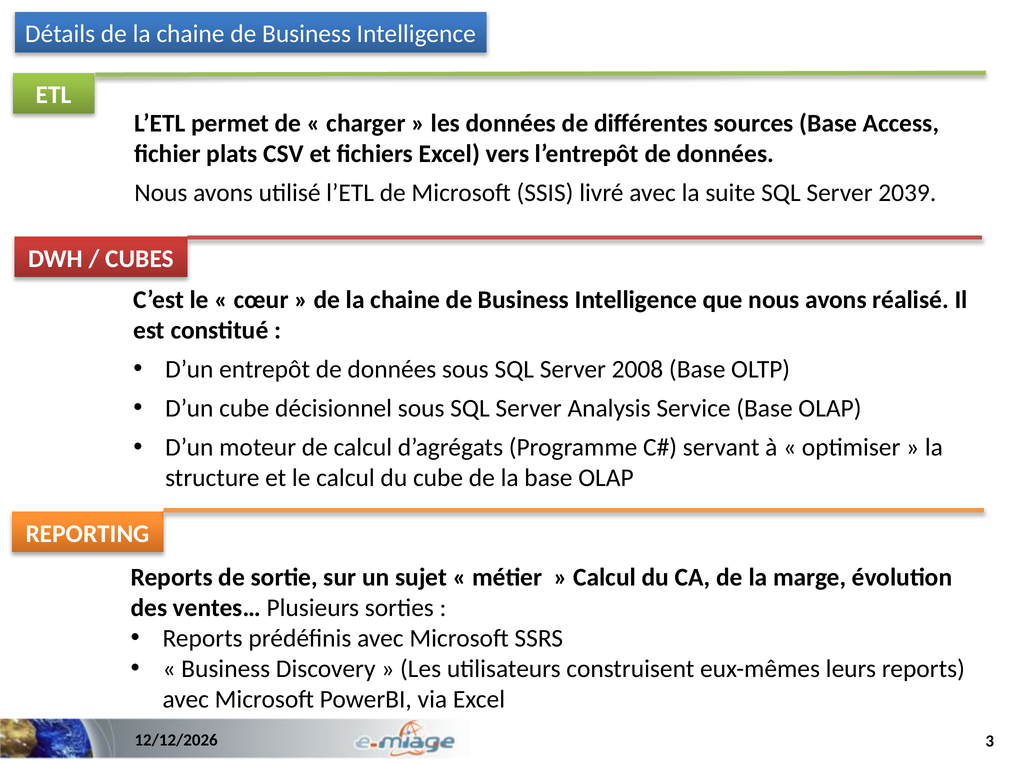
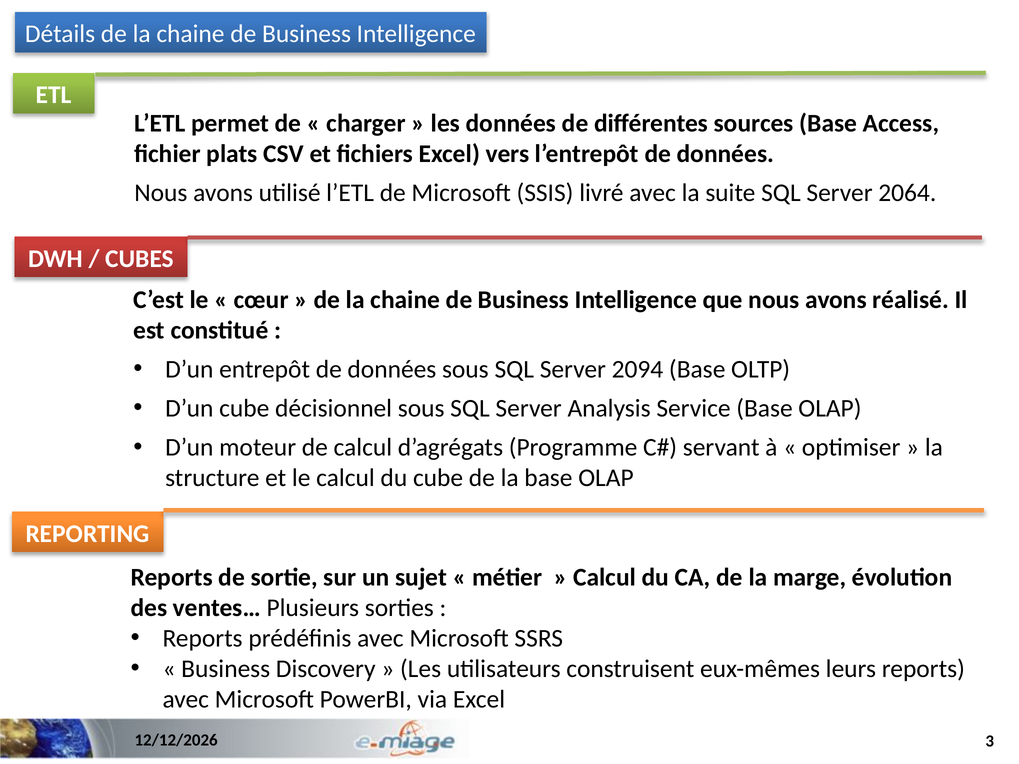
2039: 2039 -> 2064 (907, 193)
2008: 2008 -> 2094 (637, 370)
